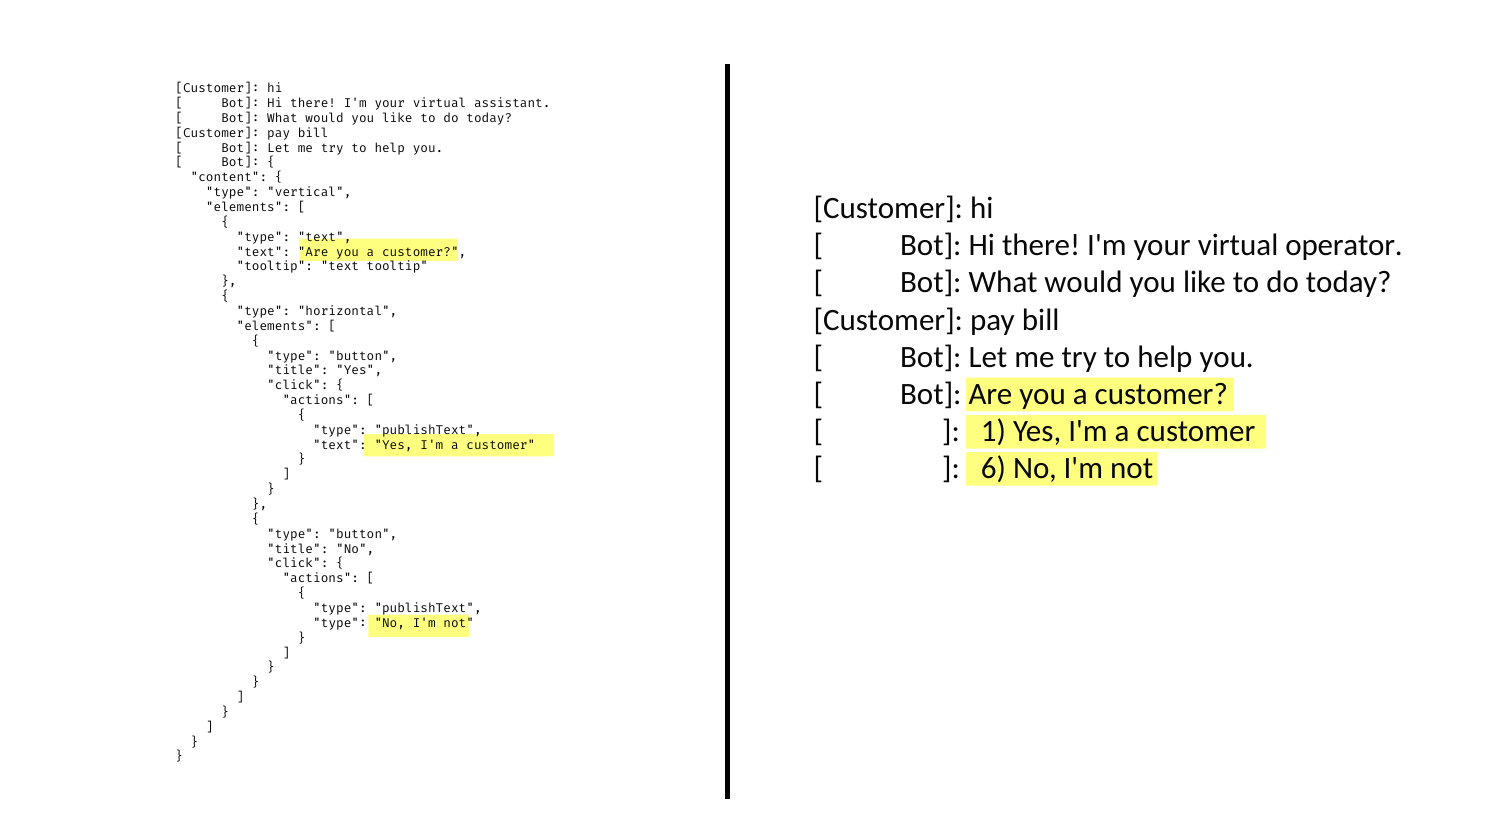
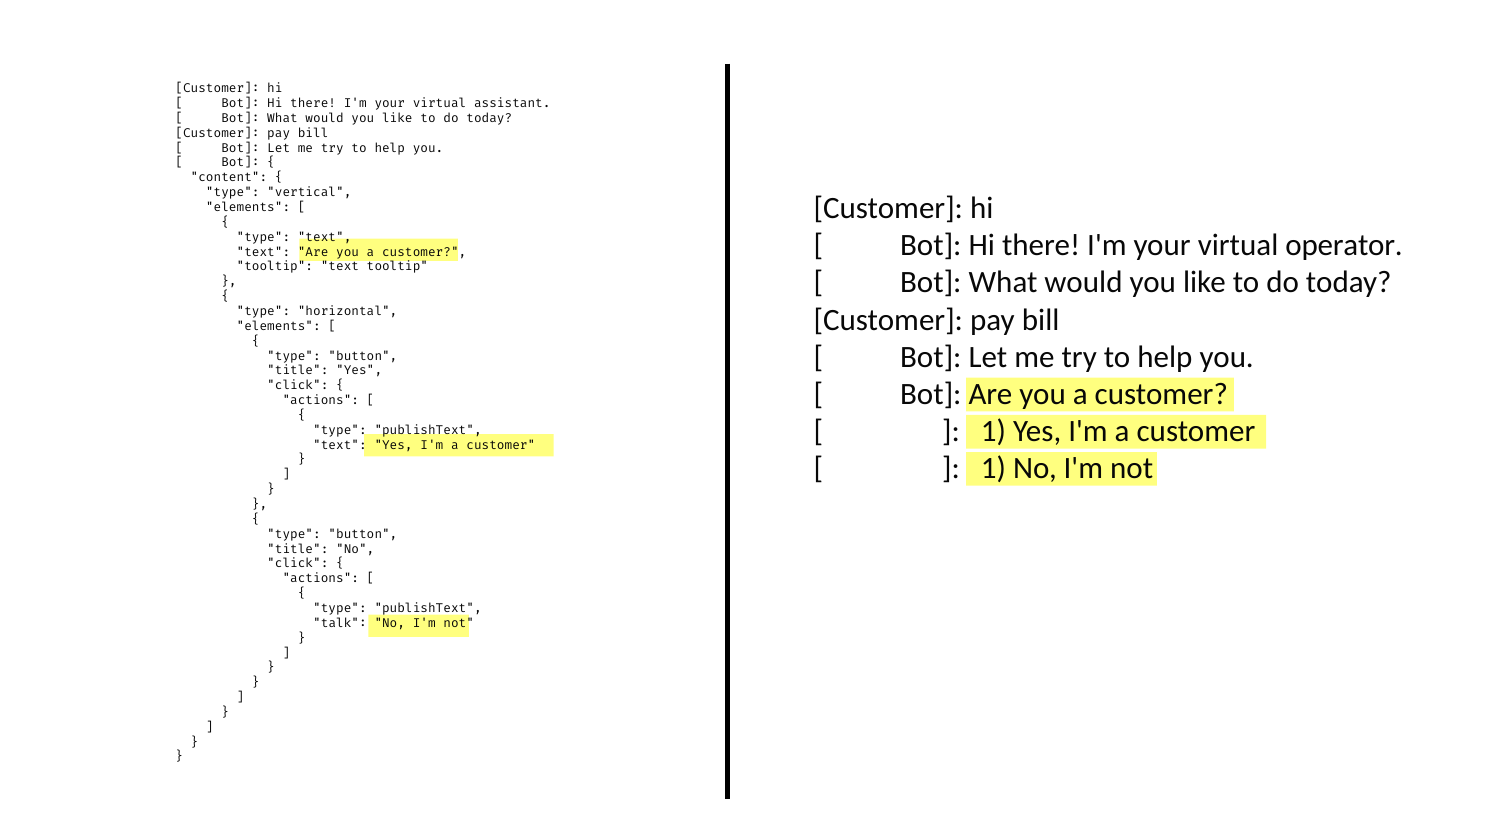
6: 6 -> 1 (993, 469)
type: type -> talk (340, 623)
